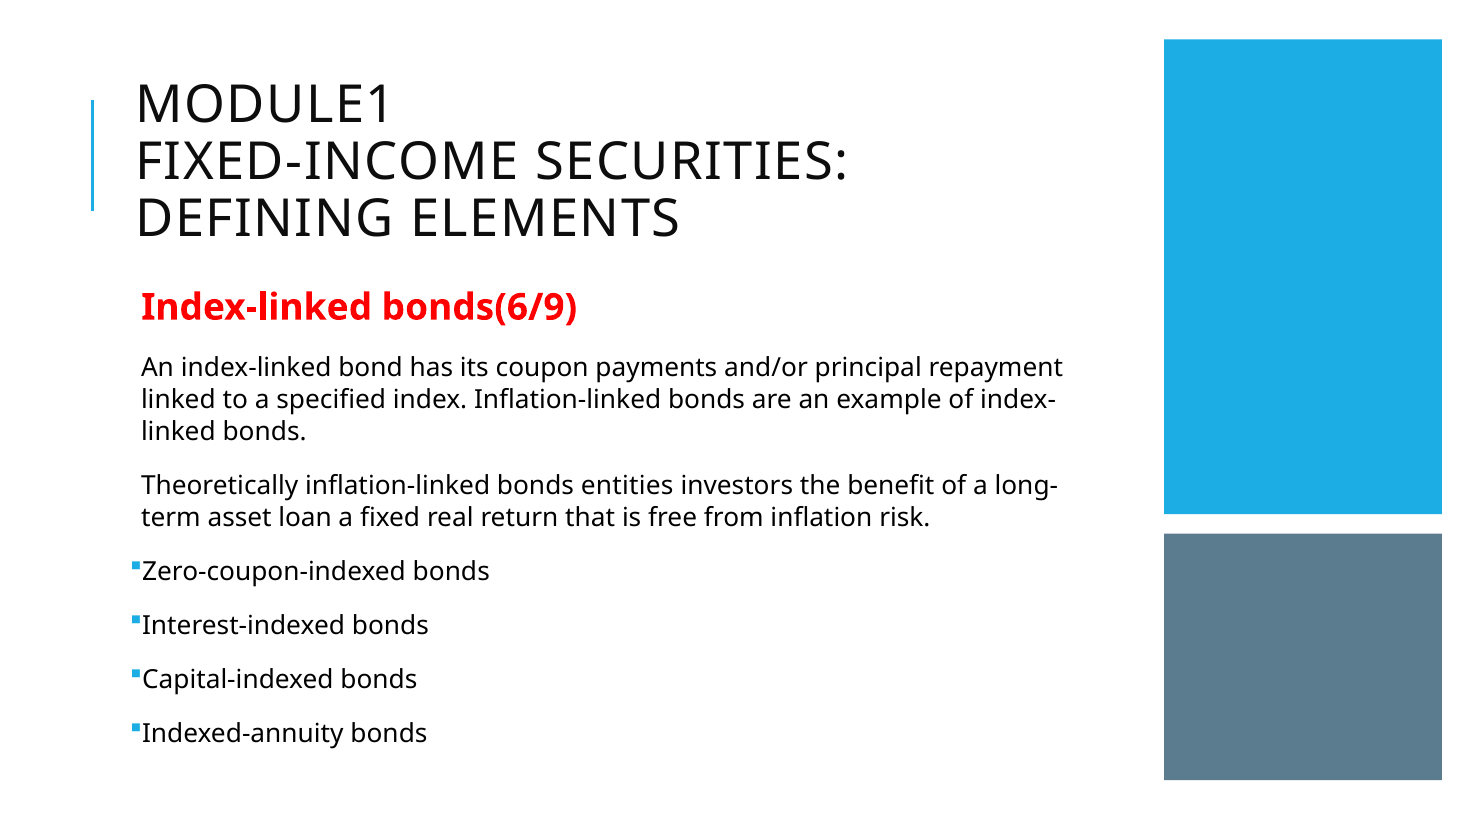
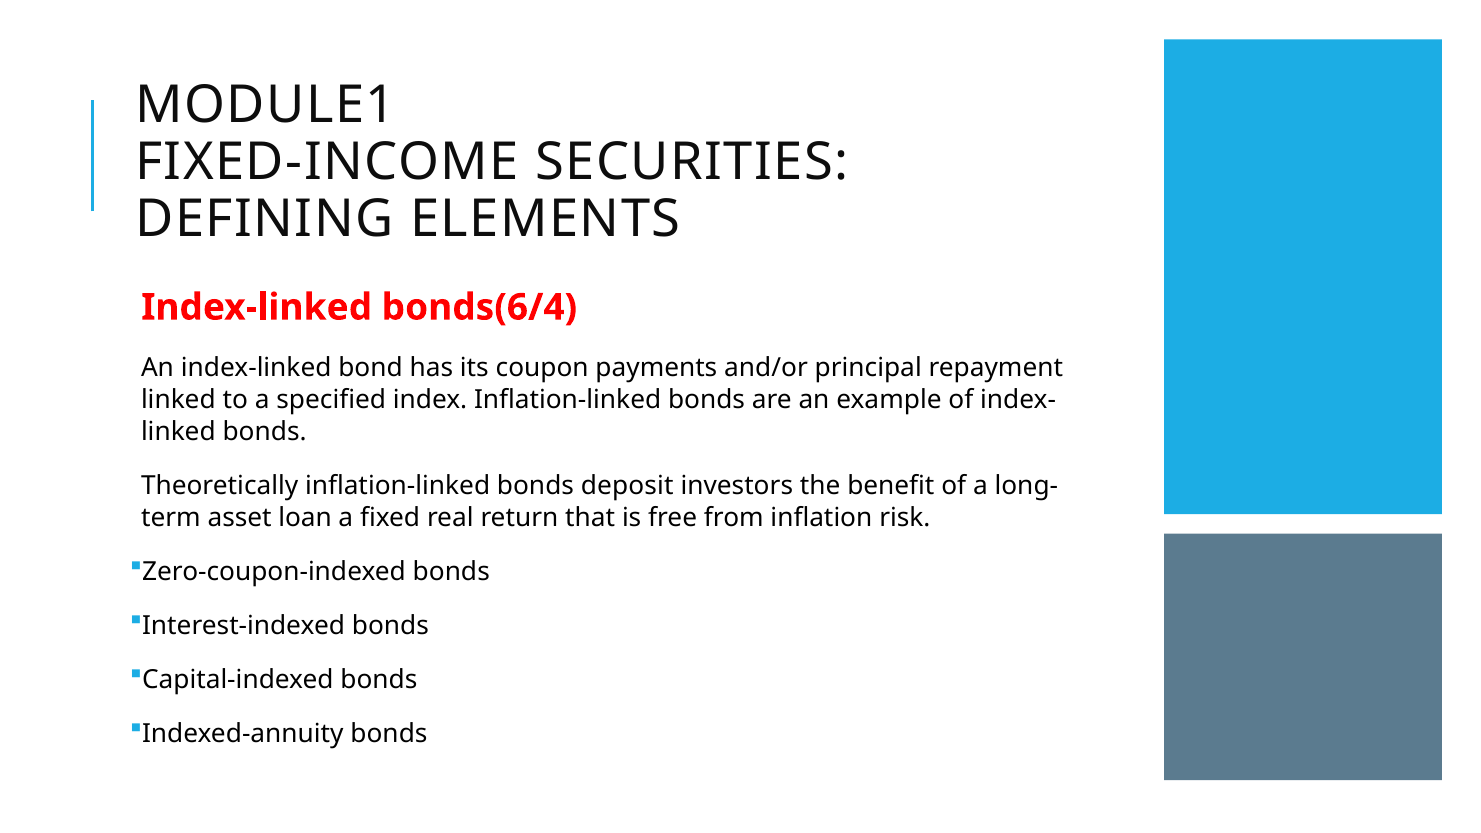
bonds(6/9: bonds(6/9 -> bonds(6/4 (479, 307)
entities: entities -> deposit (627, 486)
